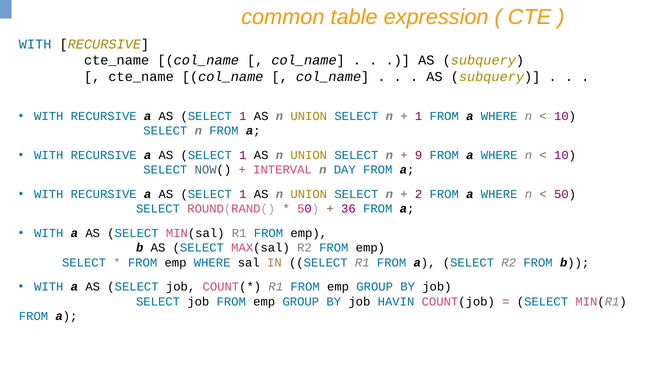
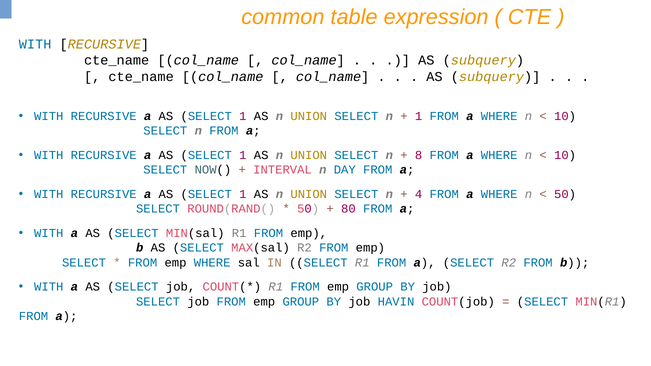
9: 9 -> 8 (419, 155)
2: 2 -> 4 (419, 194)
36: 36 -> 80 (348, 209)
